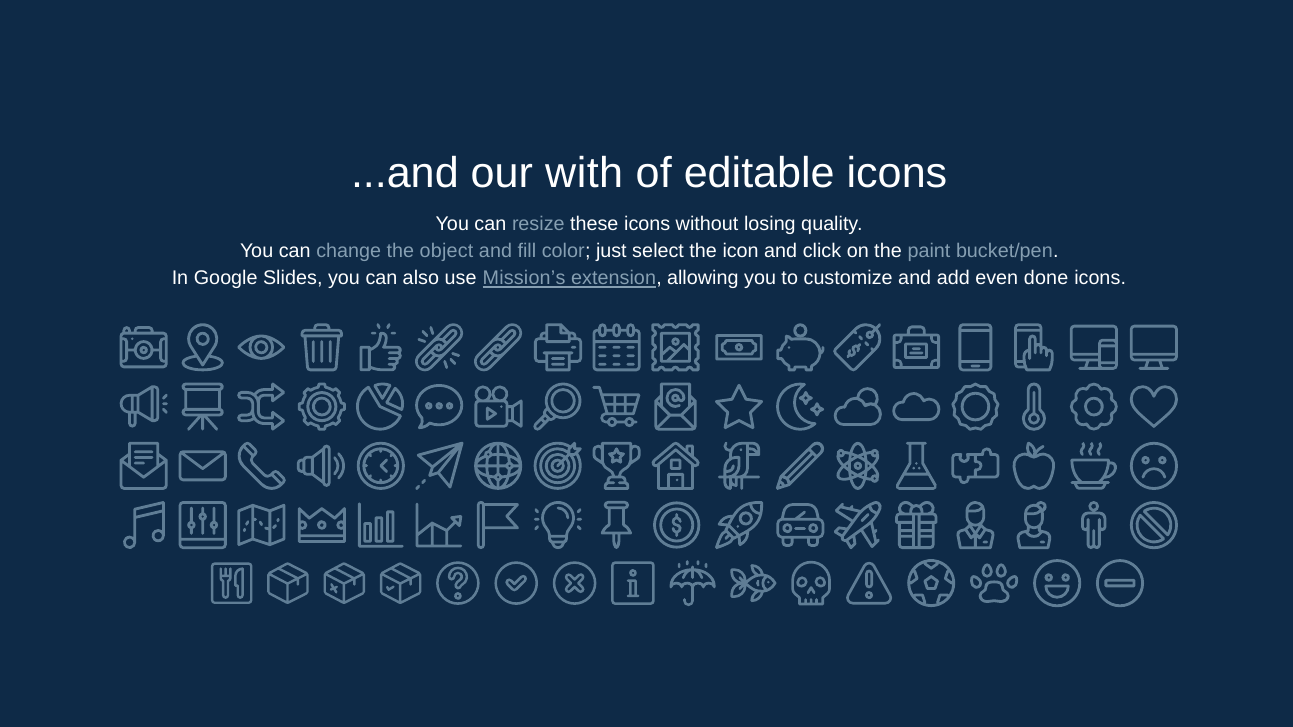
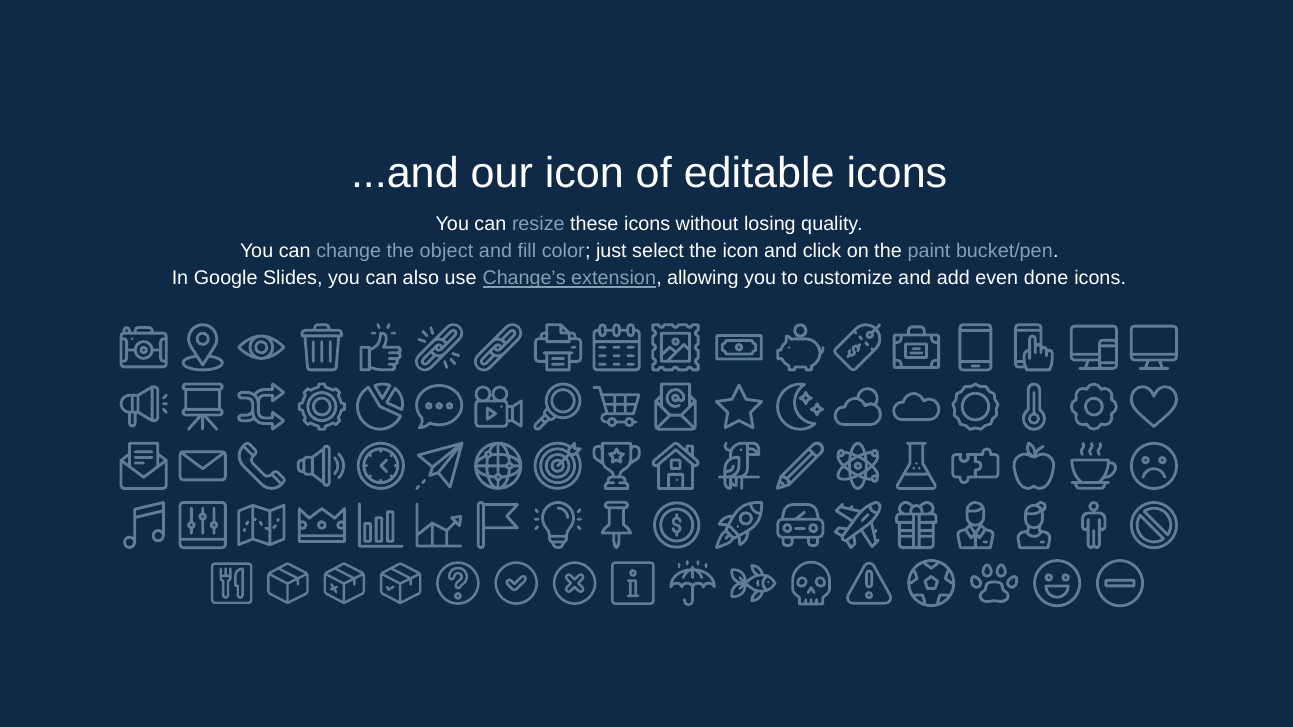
our with: with -> icon (584, 174)
Mission’s: Mission’s -> Change’s (524, 279)
